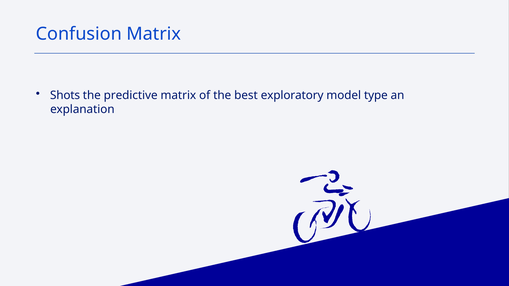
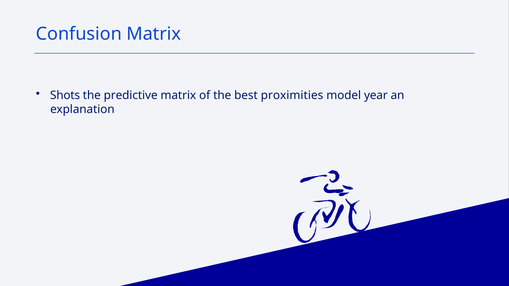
exploratory: exploratory -> proximities (292, 96)
type: type -> year (376, 96)
